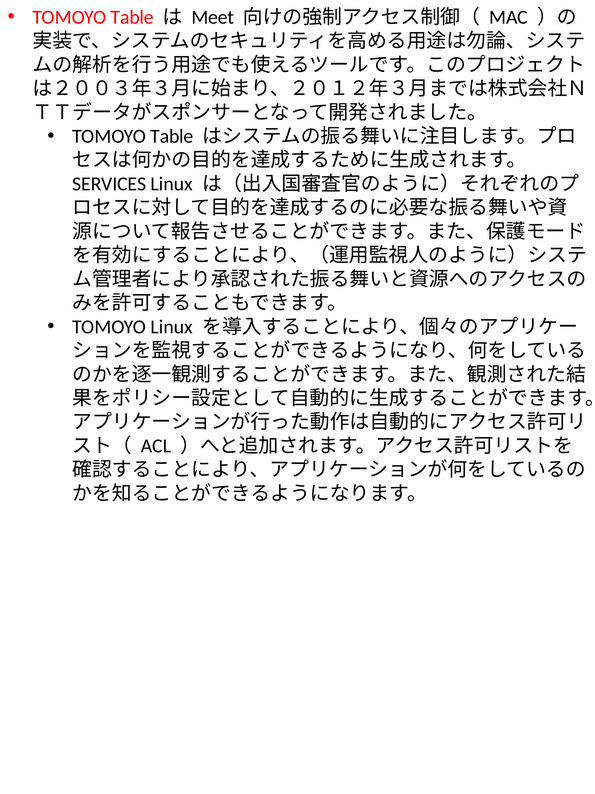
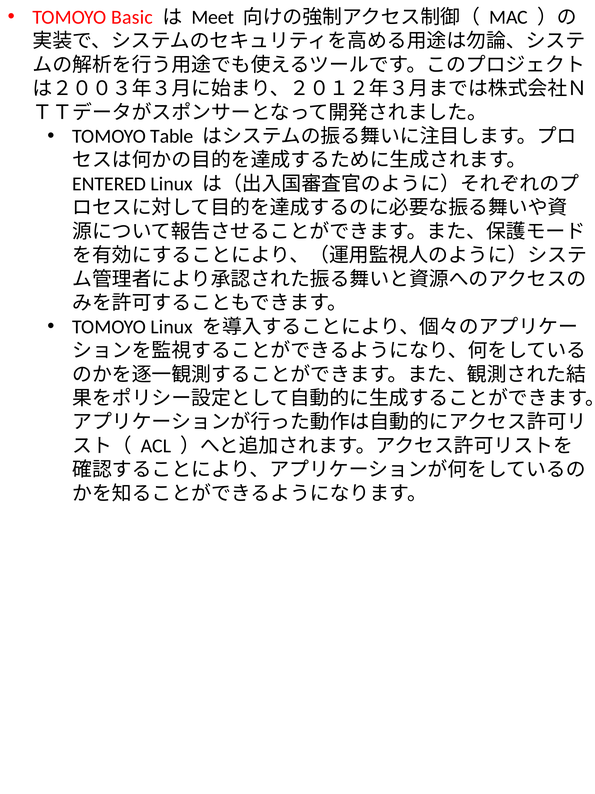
Table: Table -> Basic (132, 17)
SERVICES: SERVICES -> ENTERED (109, 184)
